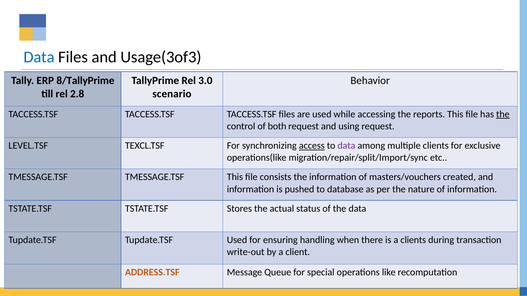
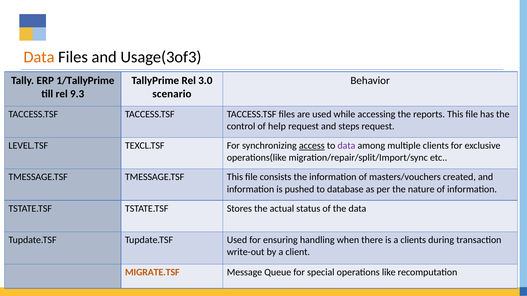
Data colour: blue -> orange (39, 57)
8/TallyPrime: 8/TallyPrime -> 1/TallyPrime (85, 81)
2.8: 2.8 -> 9.3 (77, 94)
the underline: present -> none (503, 114)
both: both -> help (277, 126)
using: using -> steps (349, 126)
ADDRESS.TSF: ADDRESS.TSF -> MIGRATE.TSF (152, 273)
